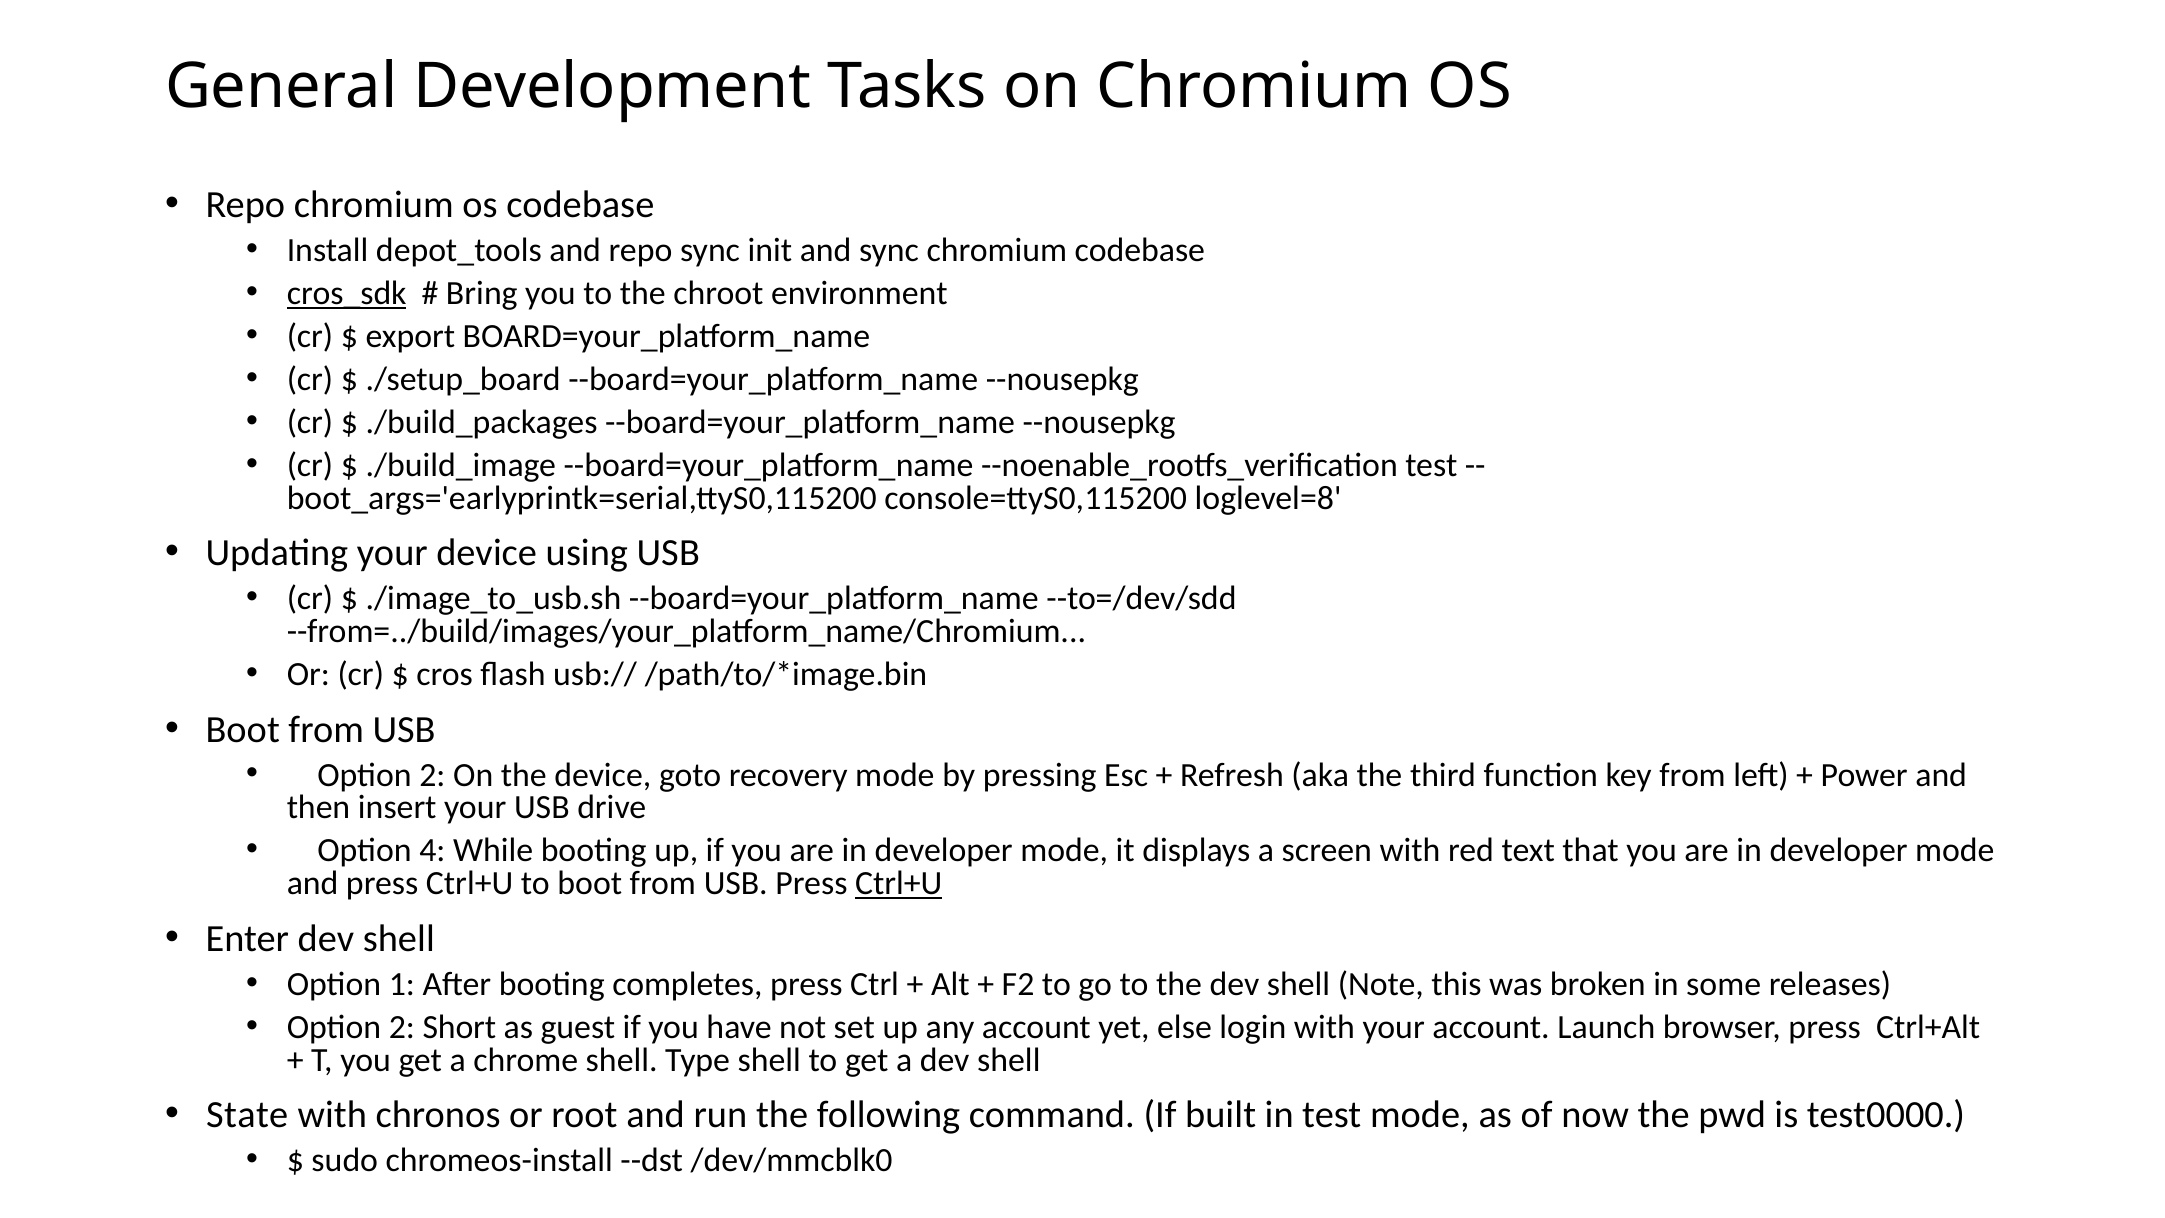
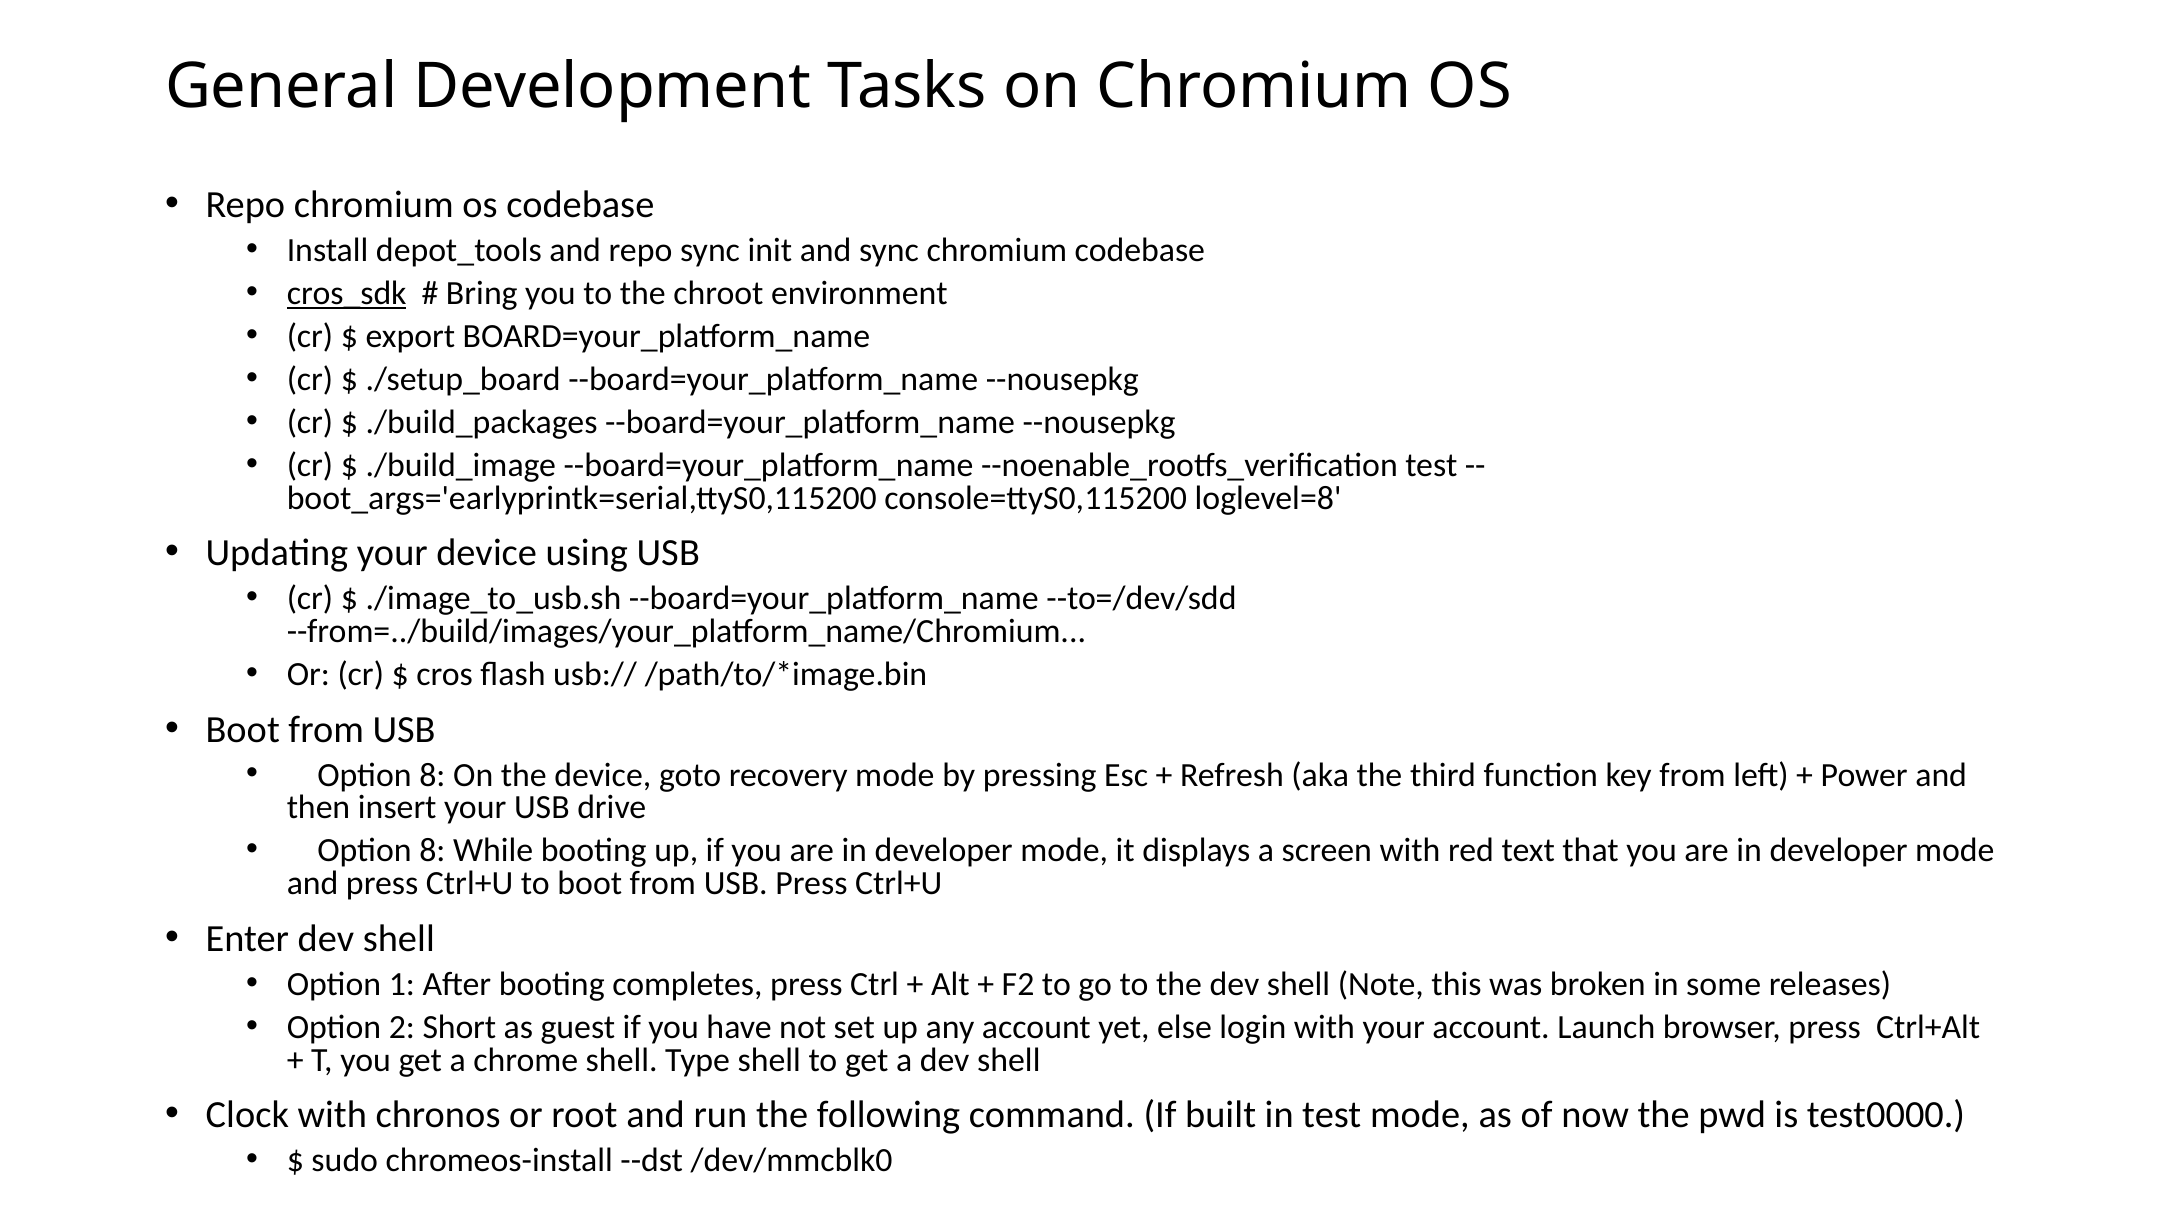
2: 2 -> 8 (432, 775)
4: 4 -> 8 (432, 851)
Ctrl+U underline: present -> none (899, 883)
State: State -> Clock (247, 1115)
